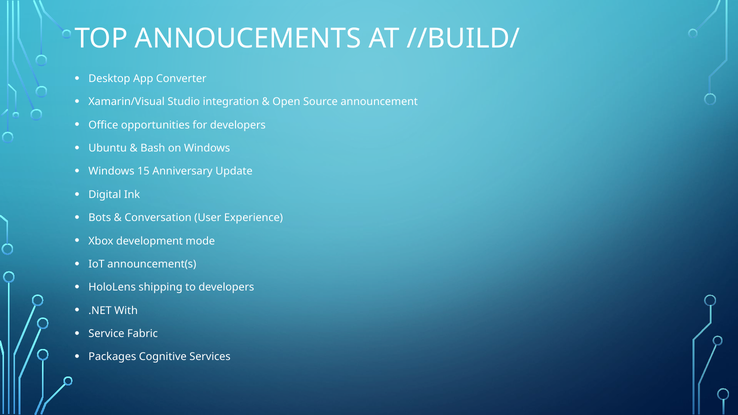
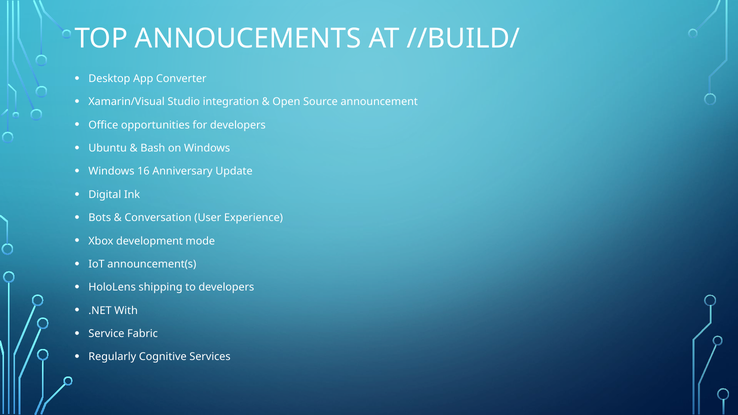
15: 15 -> 16 (143, 171)
Packages: Packages -> Regularly (112, 357)
